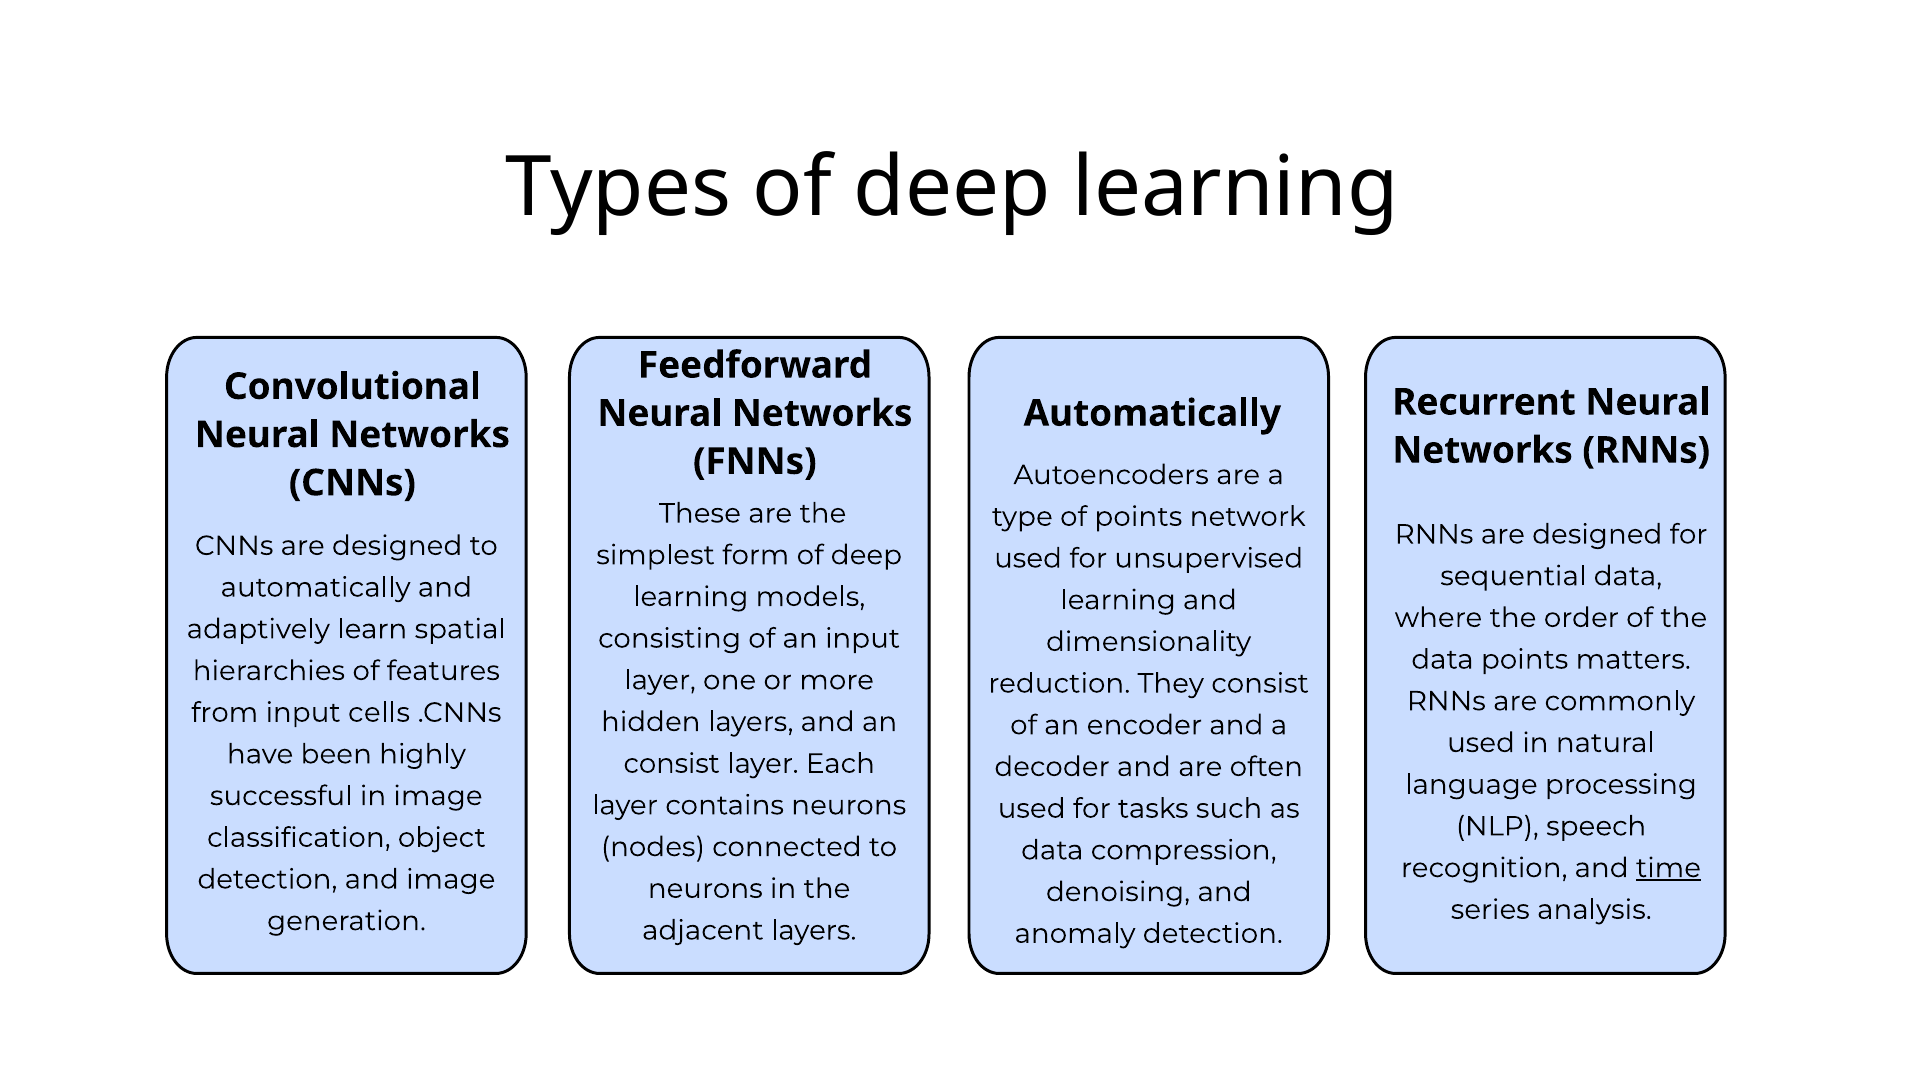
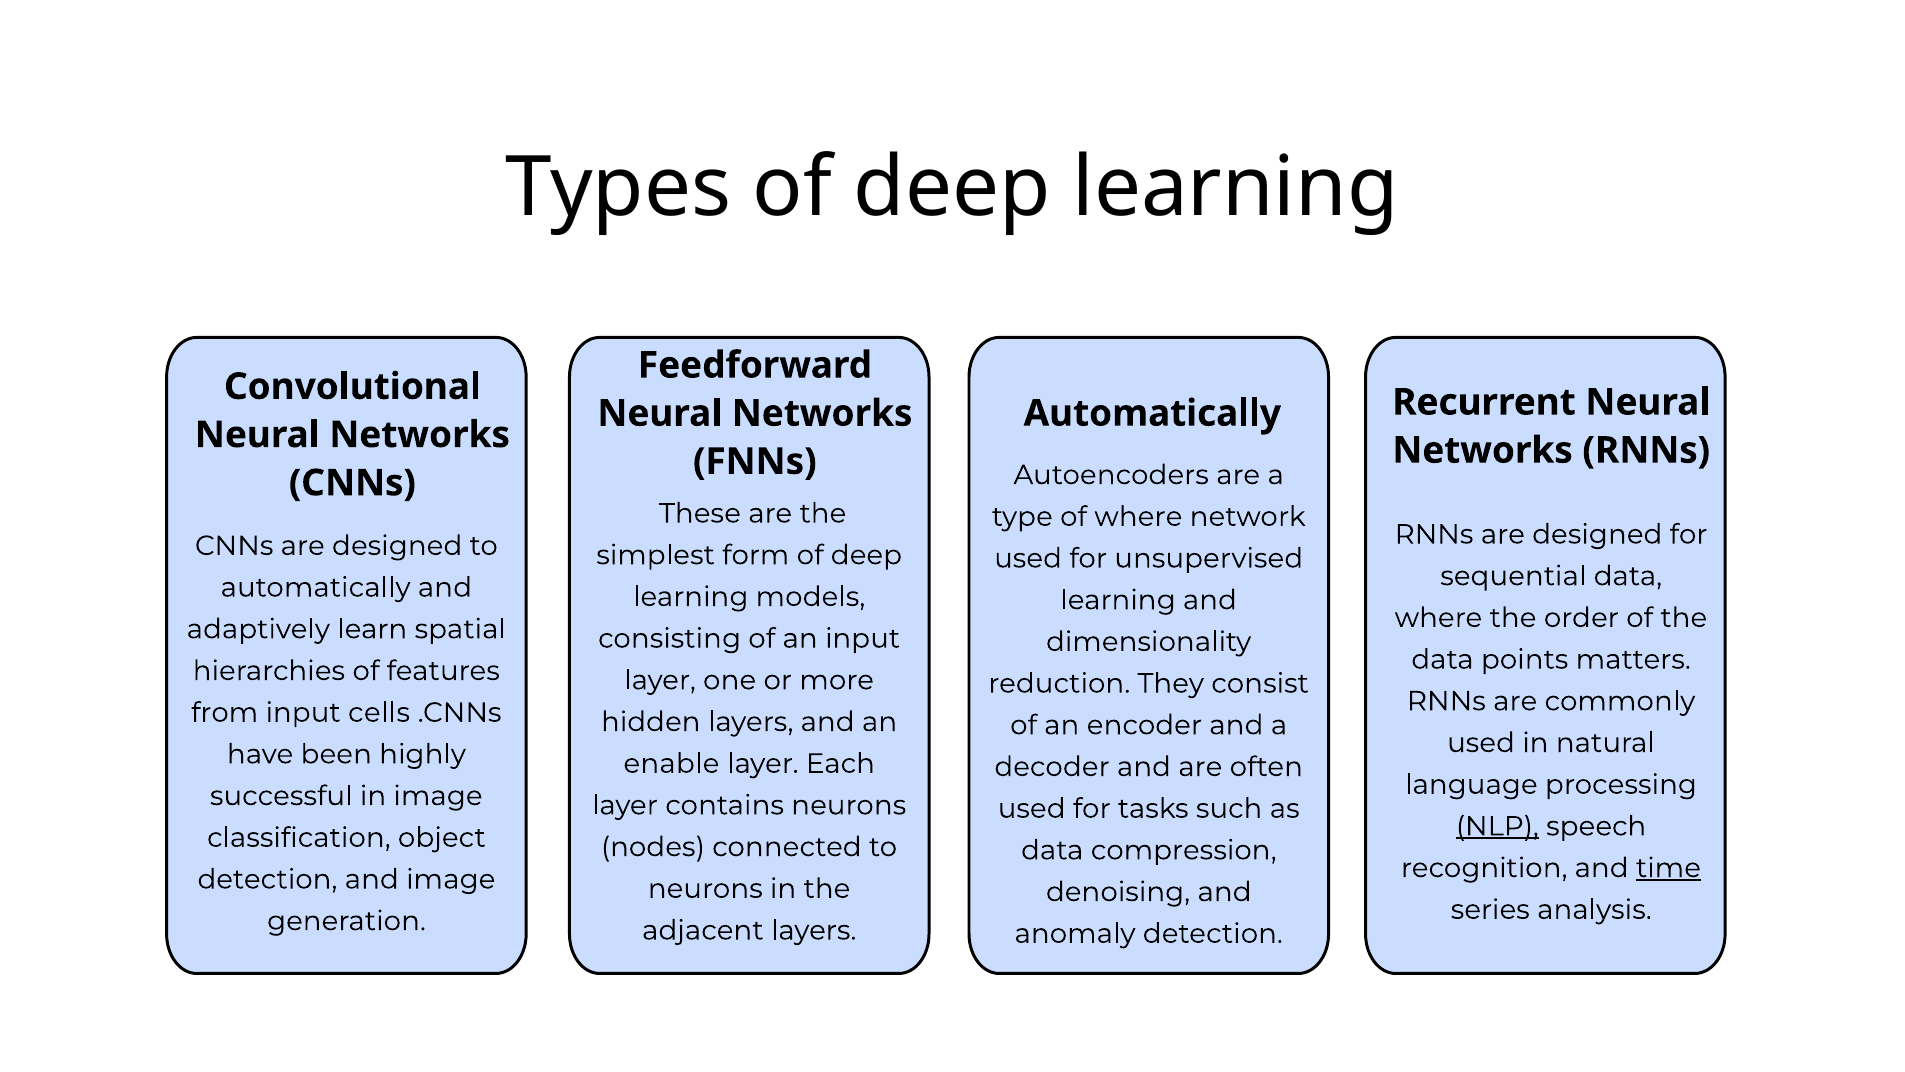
of points: points -> where (1138, 516)
consist: consist -> enable (671, 763)
NLP underline: none -> present (1497, 826)
